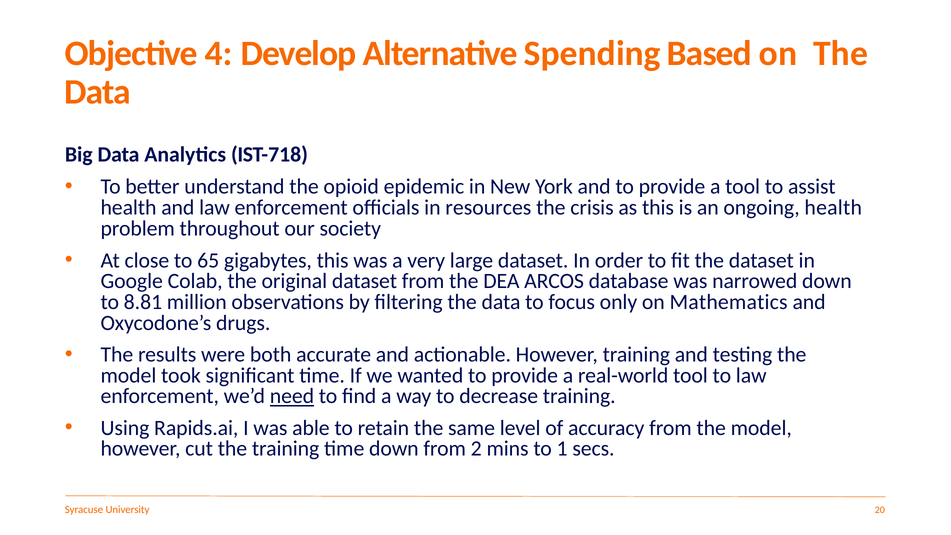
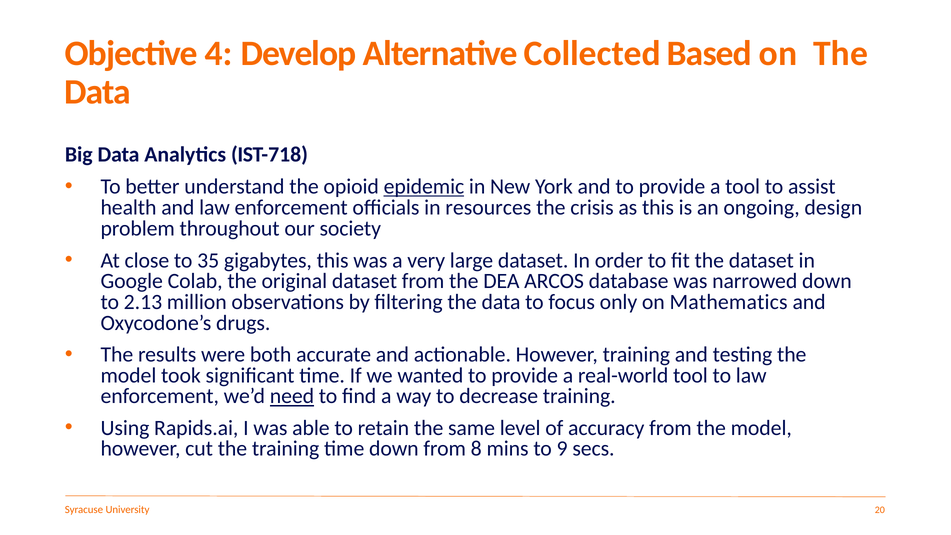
Spending: Spending -> Collected (592, 53)
epidemic underline: none -> present (424, 187)
ongoing health: health -> design (833, 208)
65: 65 -> 35 (208, 260)
8.81: 8.81 -> 2.13 (143, 302)
2: 2 -> 8 (476, 449)
1: 1 -> 9 (562, 449)
